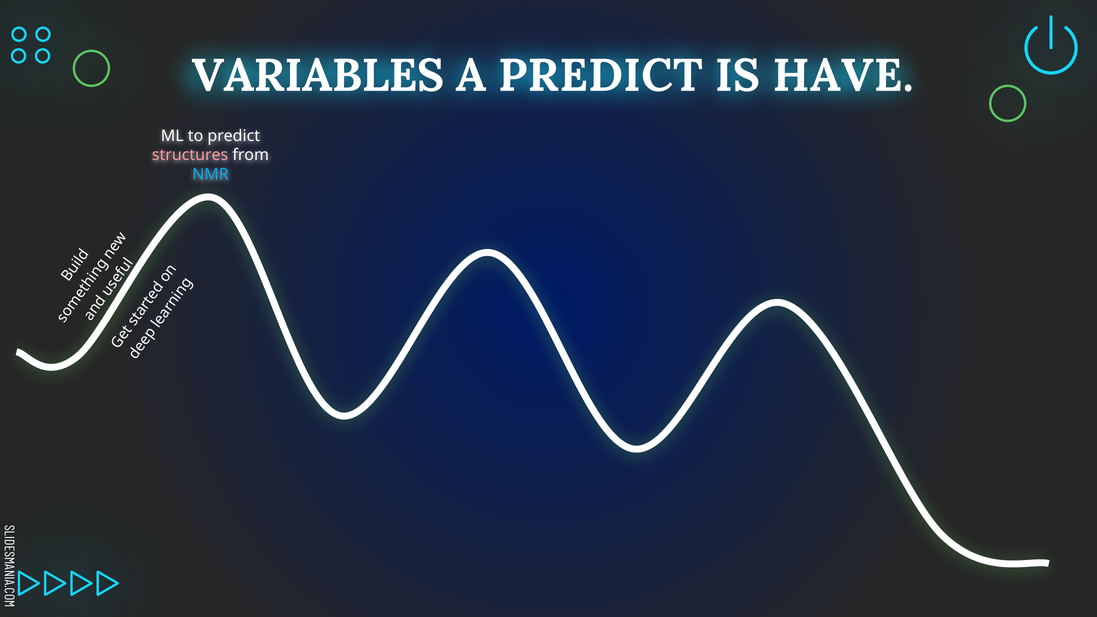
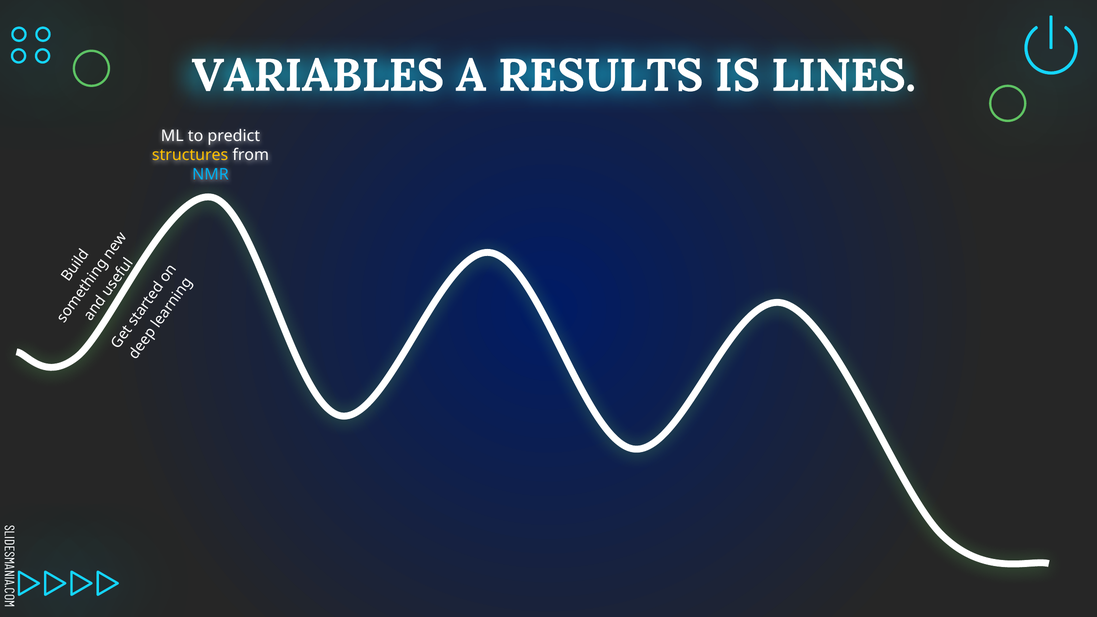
A PREDICT: PREDICT -> RESULTS (601, 76)
HAVE: HAVE -> LINES (844, 76)
structures colour: pink -> yellow (190, 155)
